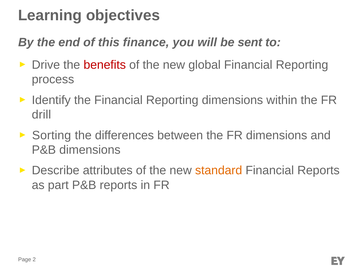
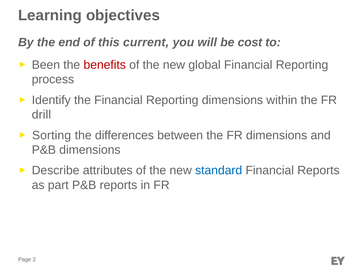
finance: finance -> current (146, 42)
sent: sent -> cost (250, 42)
Drive: Drive -> Been (46, 65)
standard colour: orange -> blue (219, 170)
